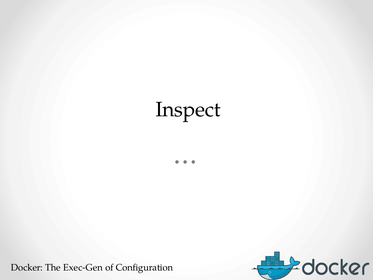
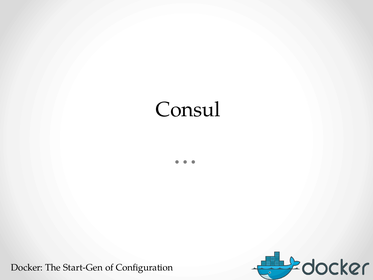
Inspect: Inspect -> Consul (188, 109)
Exec-Gen: Exec-Gen -> Start-Gen (83, 267)
